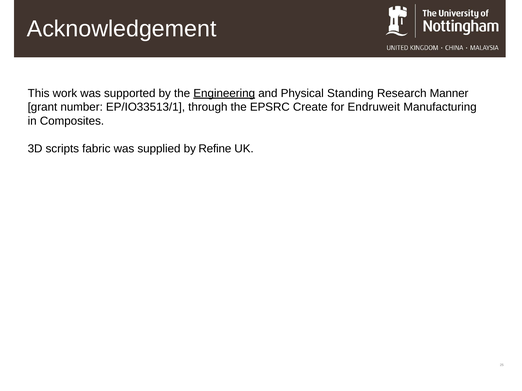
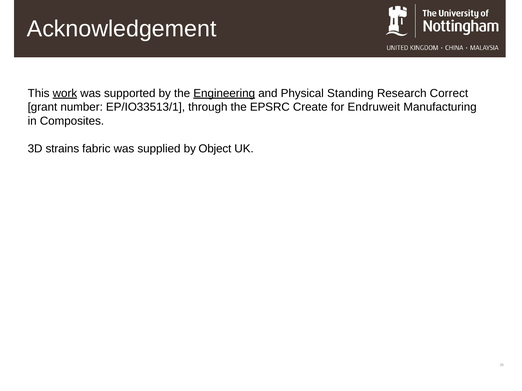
work underline: none -> present (65, 93)
Manner: Manner -> Correct (449, 93)
scripts: scripts -> strains (62, 149)
Refine: Refine -> Object (215, 149)
